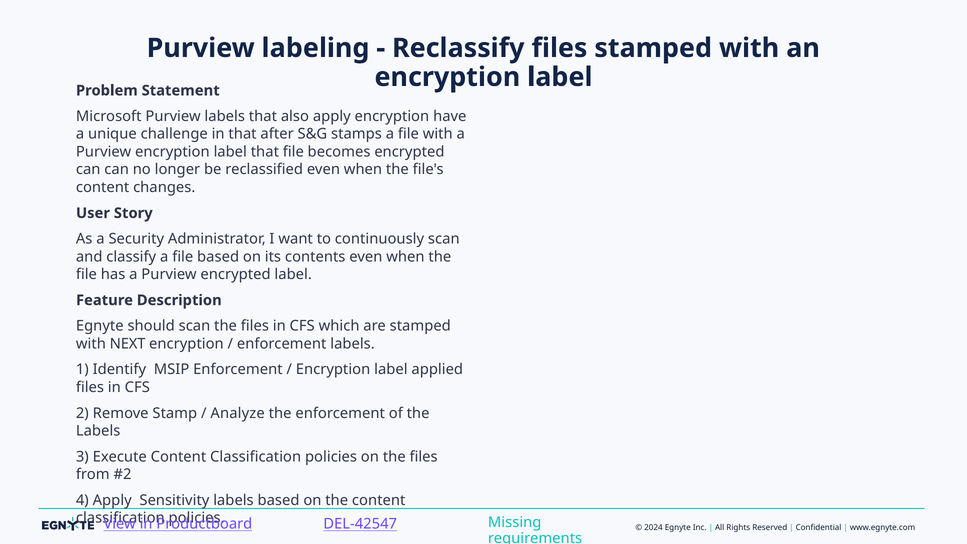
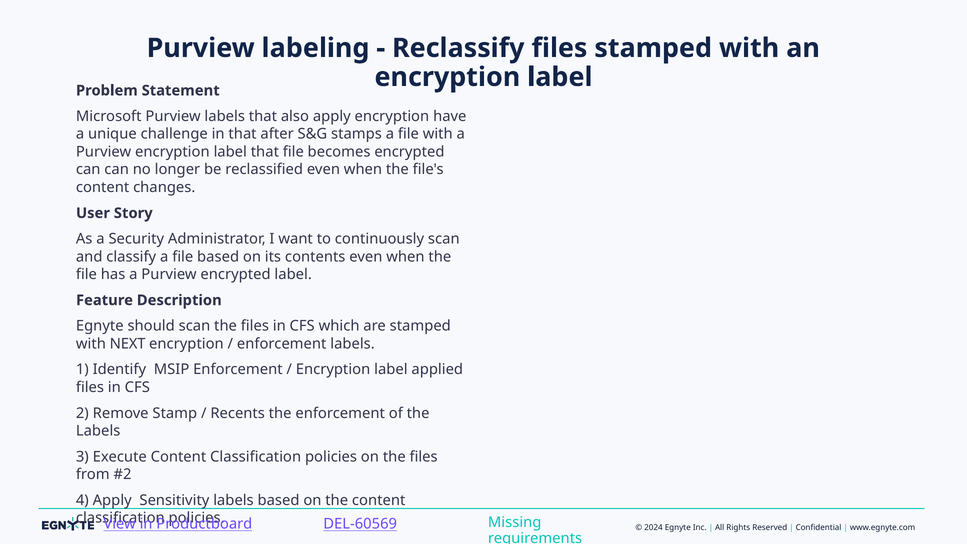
Analyze: Analyze -> Recents (238, 413)
DEL-42547: DEL-42547 -> DEL-60569 (360, 524)
